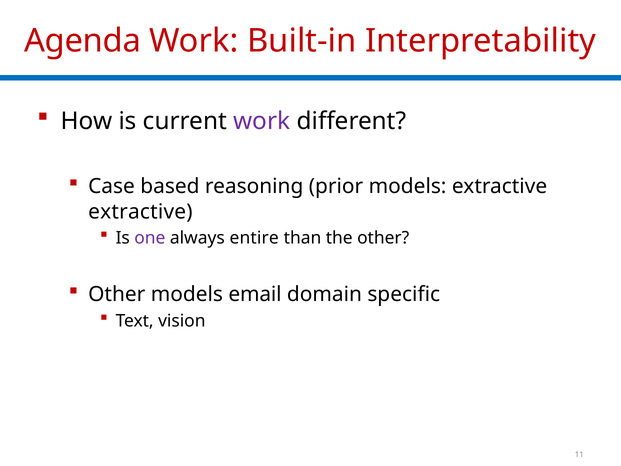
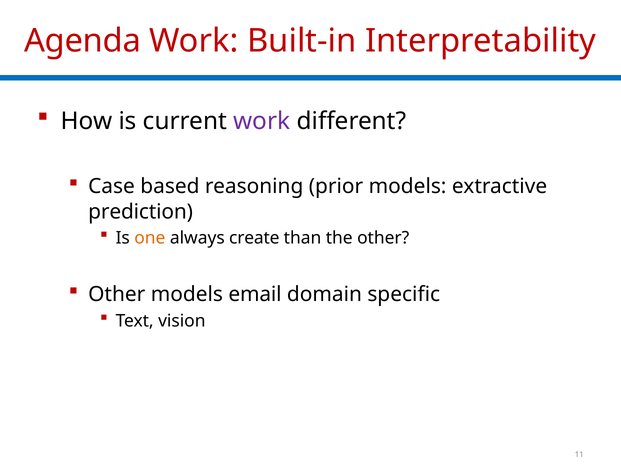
extractive: extractive -> prediction (141, 212)
one colour: purple -> orange (150, 238)
entire: entire -> create (254, 238)
